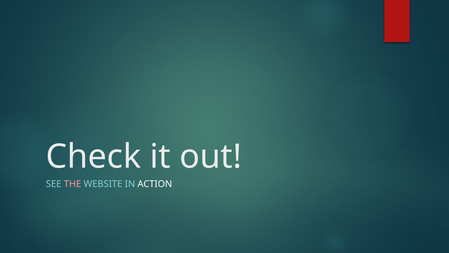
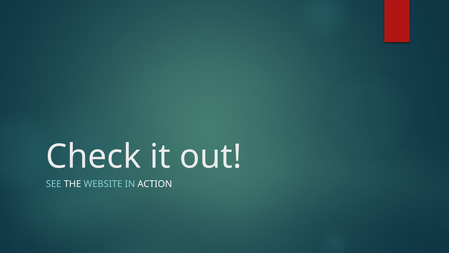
THE colour: pink -> white (73, 184)
